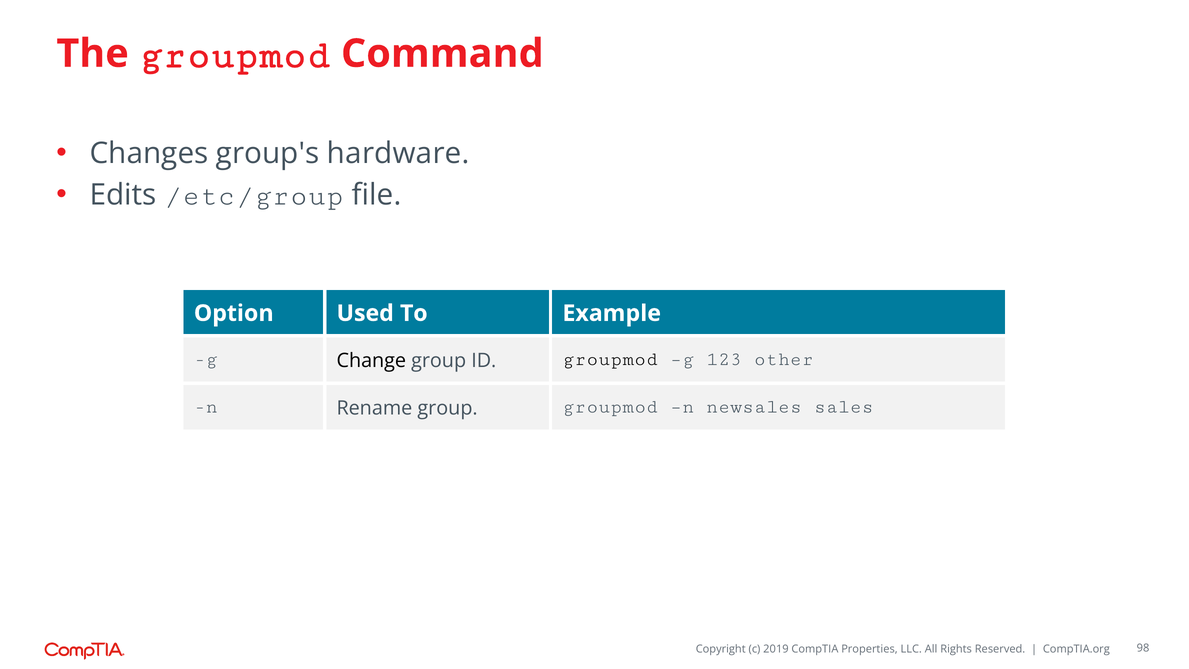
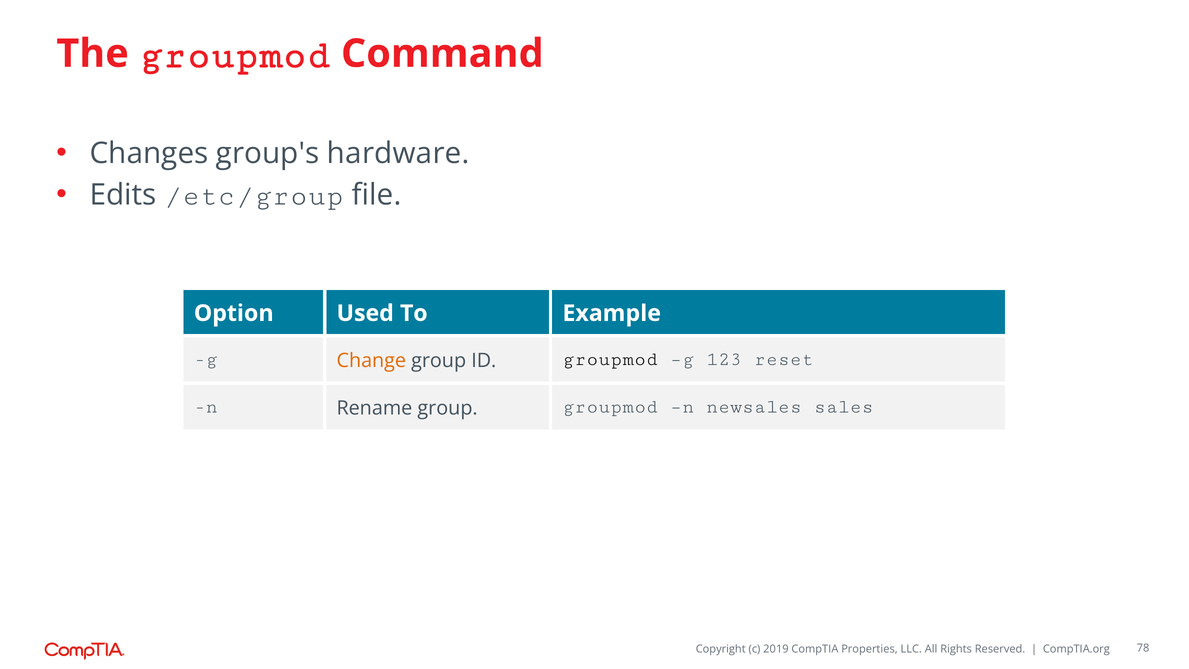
Change colour: black -> orange (371, 361)
other: other -> reset (784, 358)
98: 98 -> 78 (1143, 648)
